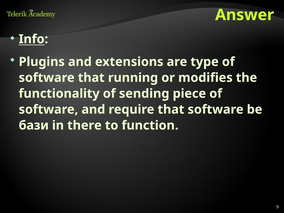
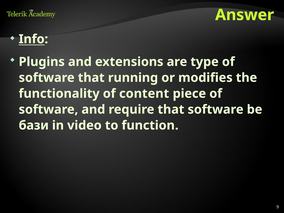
sending: sending -> content (144, 94)
there: there -> video (84, 125)
